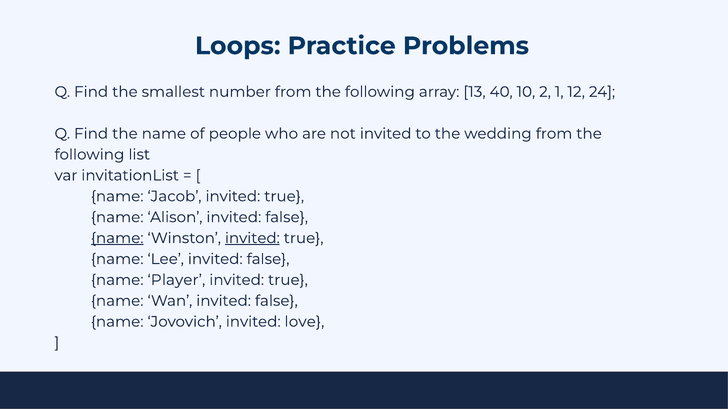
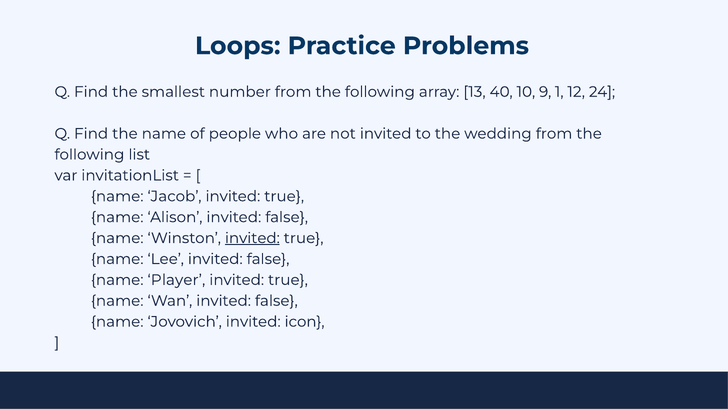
2: 2 -> 9 (545, 92)
name underline: present -> none (117, 238)
love: love -> icon (305, 322)
